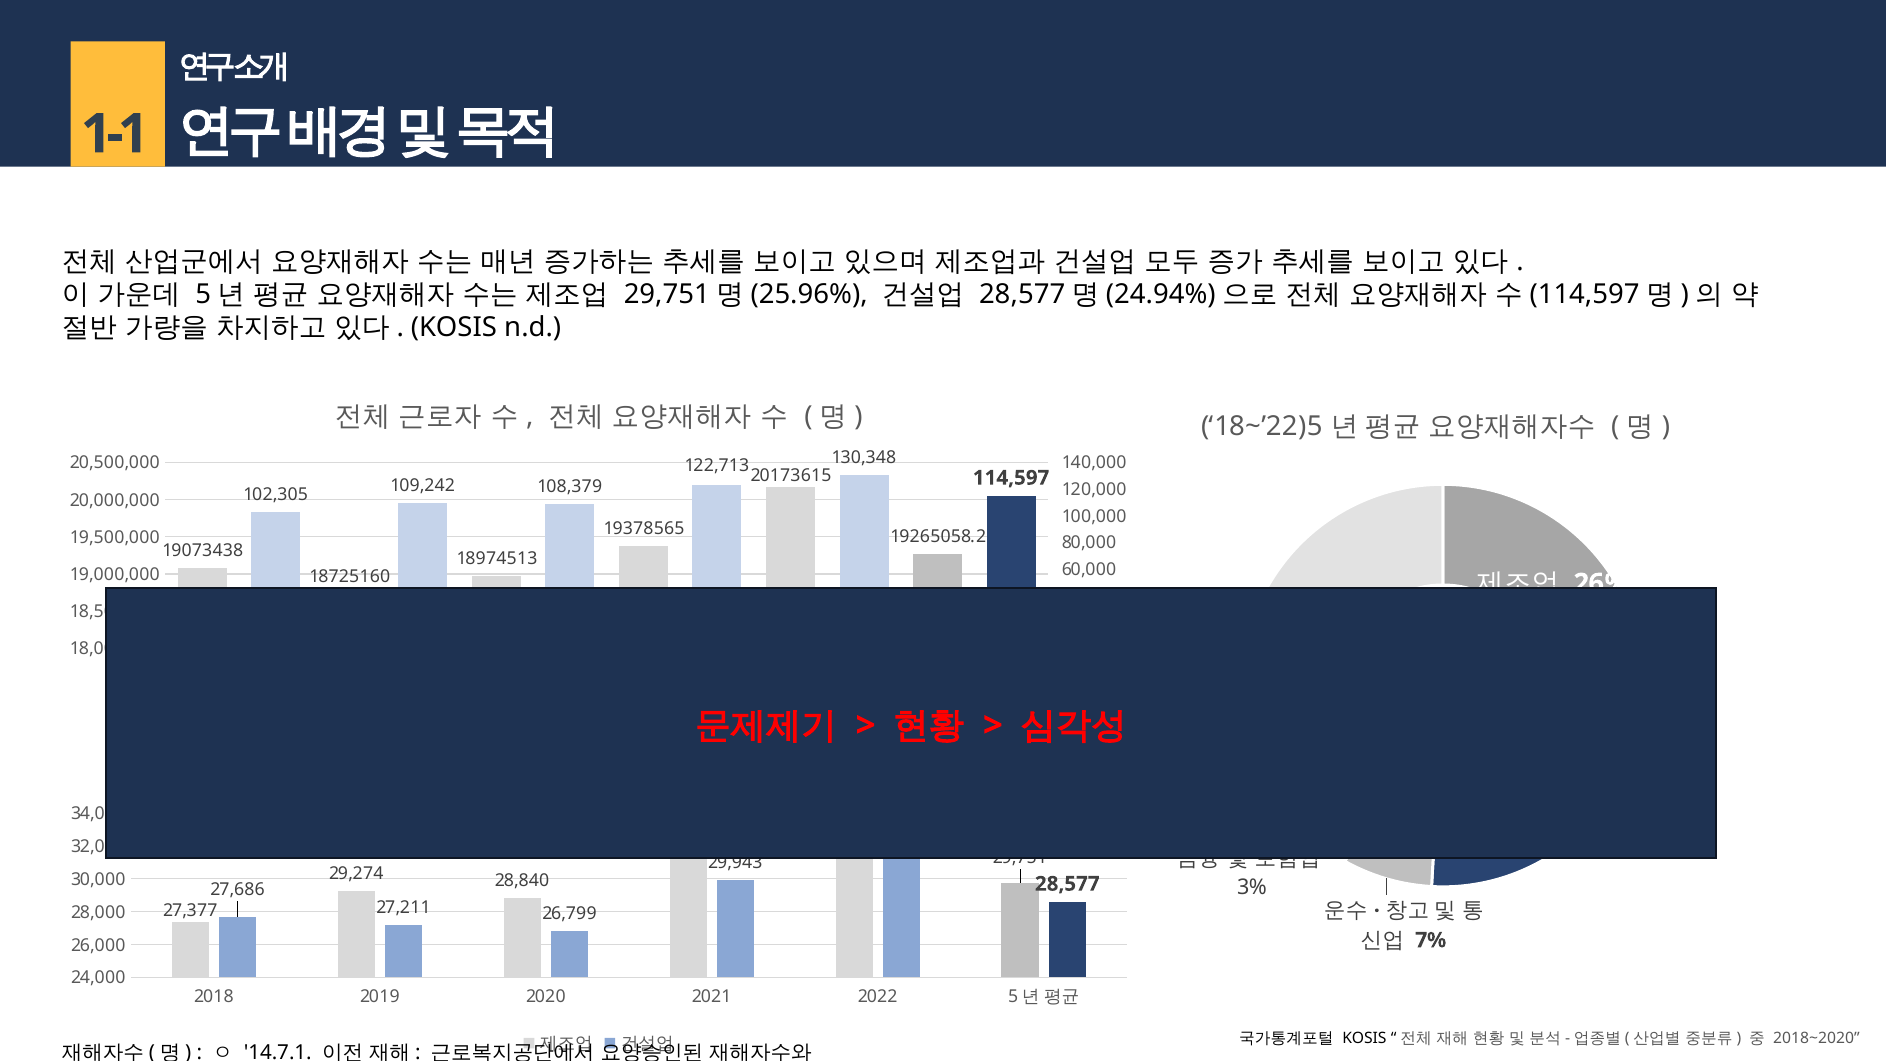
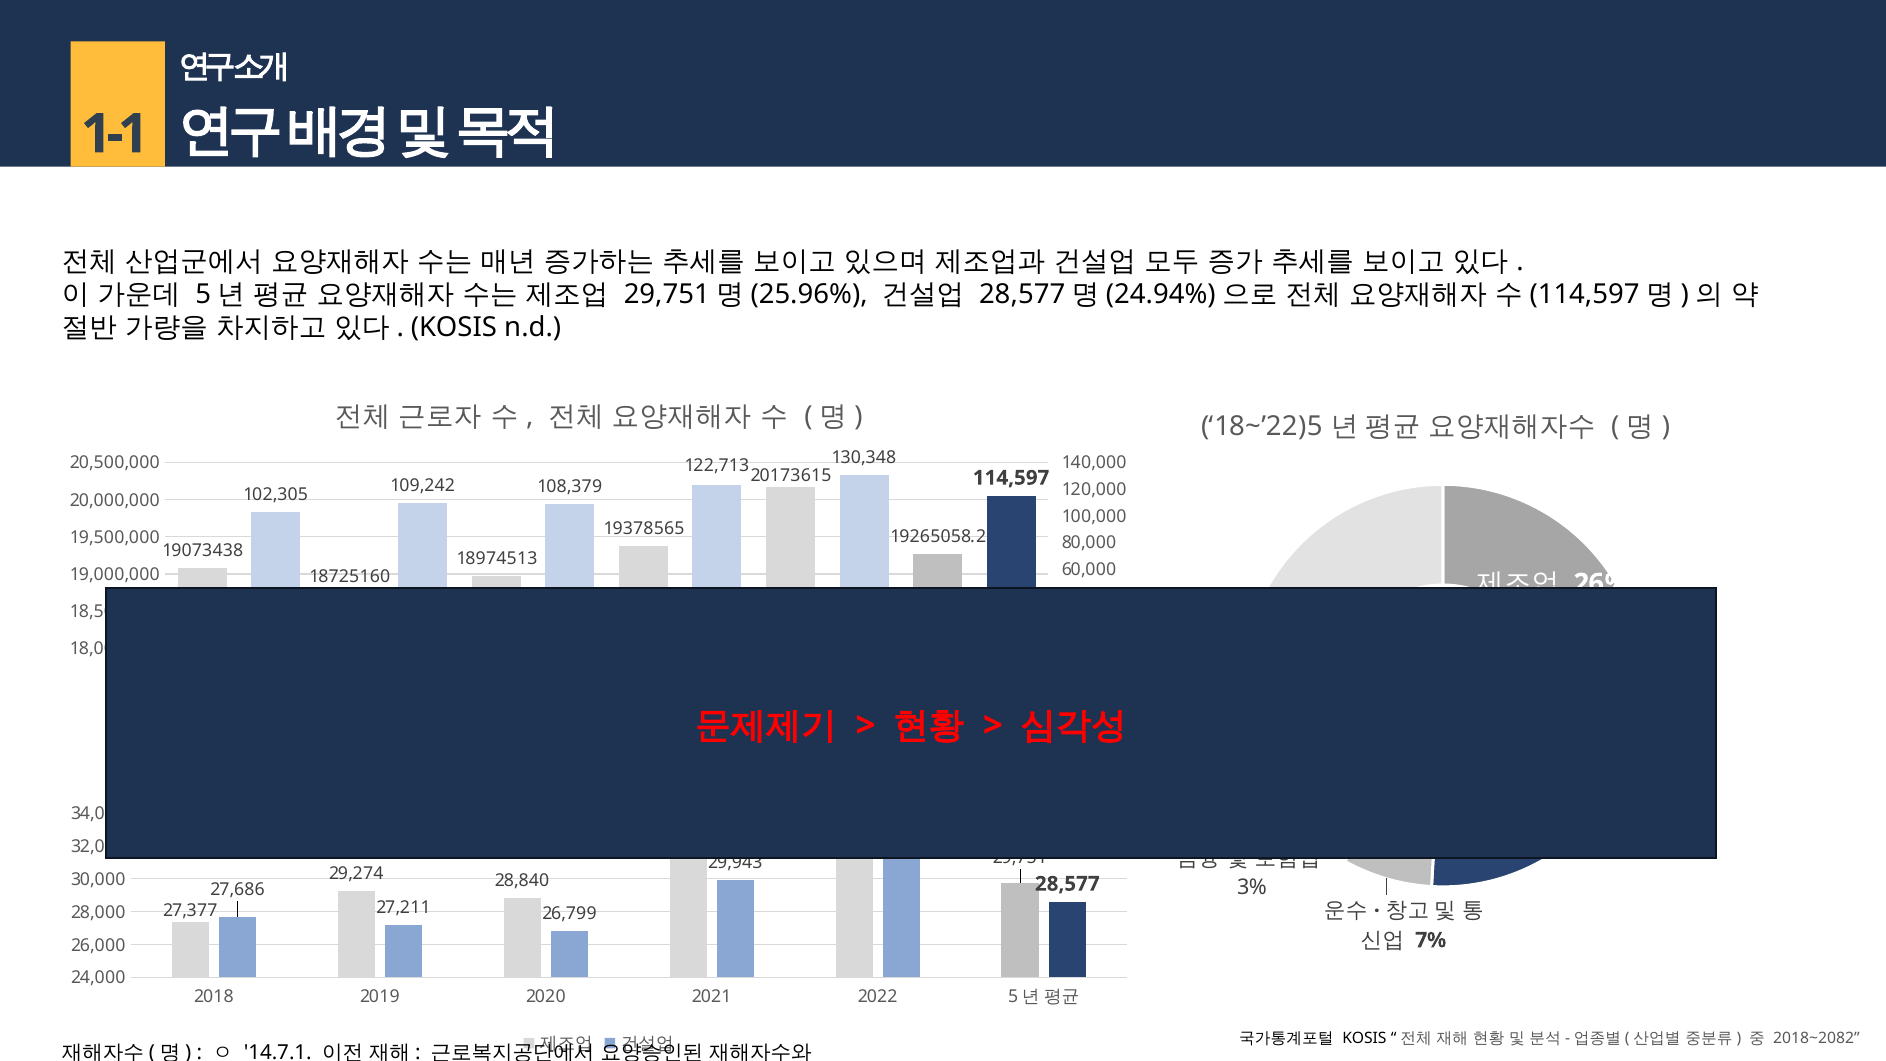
2018~2020: 2018~2020 -> 2018~2082 (1817, 1038)
